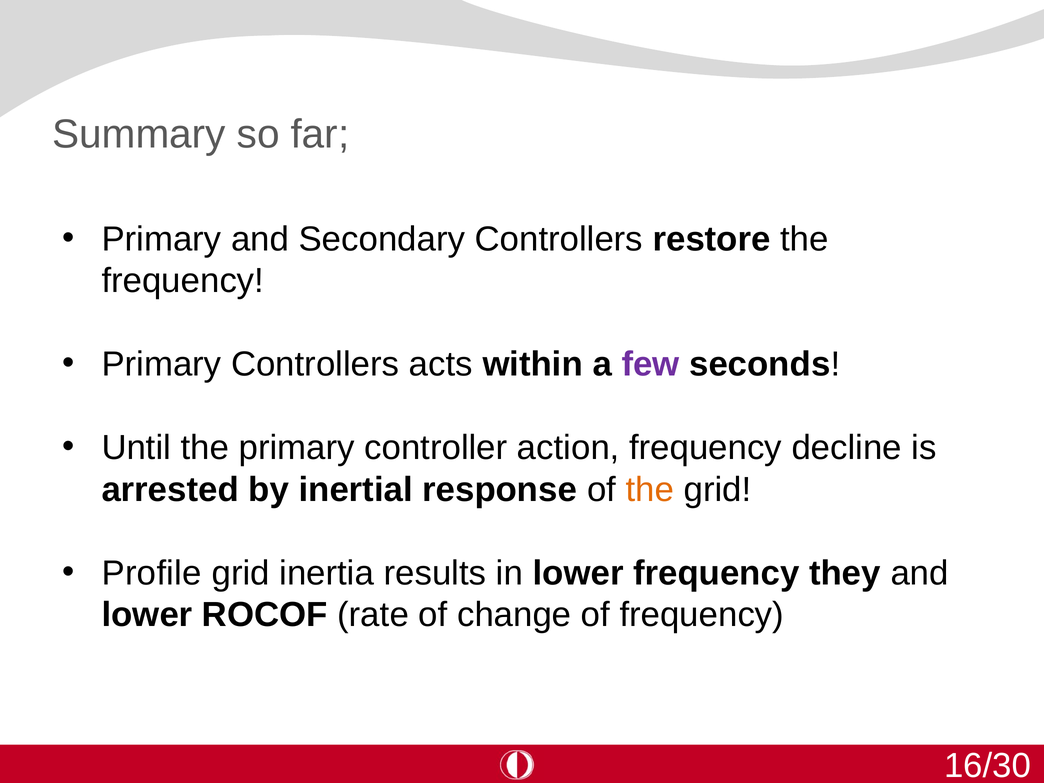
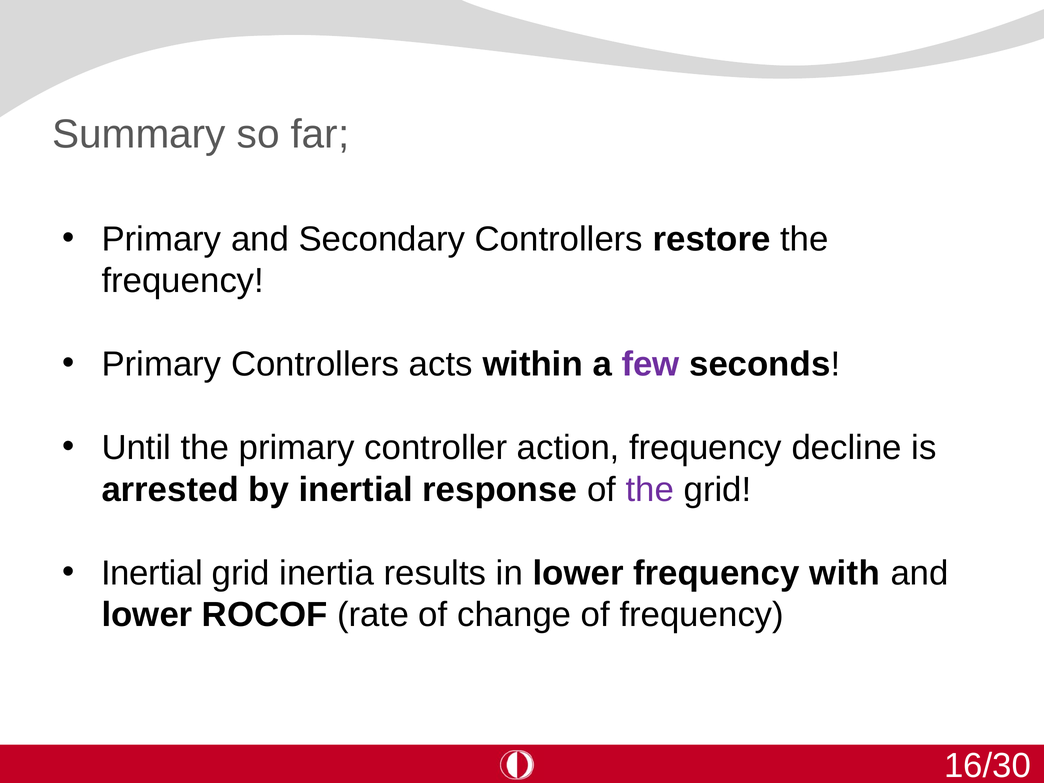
the colour: orange -> purple (650, 490)
Profile: Profile -> Inertial (152, 573)
they: they -> with (845, 573)
